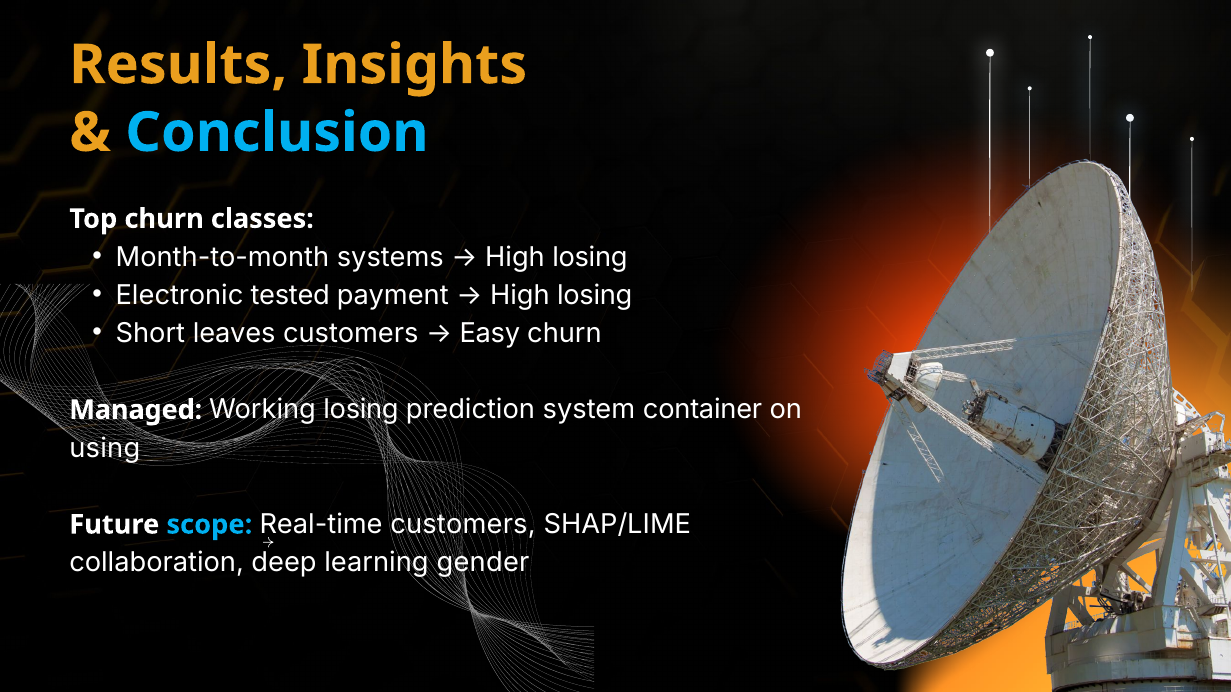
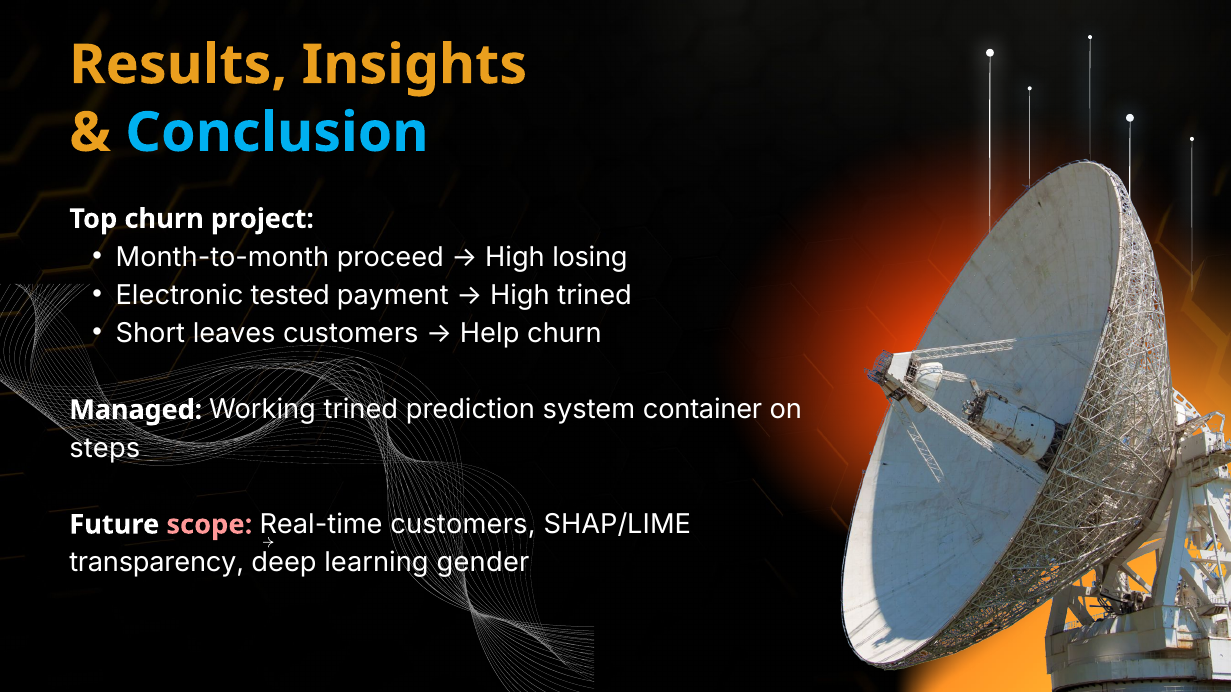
classes: classes -> project (262, 219)
systems: systems -> proceed (390, 257)
losing: losing -> trined (595, 295)
Easy: Easy -> Help (490, 334)
Working losing: losing -> trined (361, 410)
using: using -> steps (105, 448)
scope colour: light blue -> pink (209, 525)
collaboration: collaboration -> transparency (157, 563)
